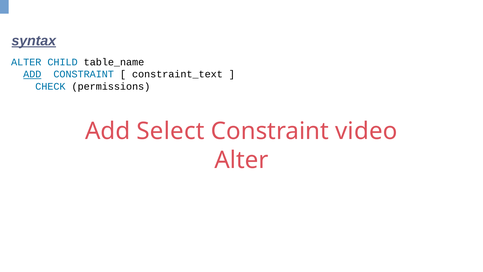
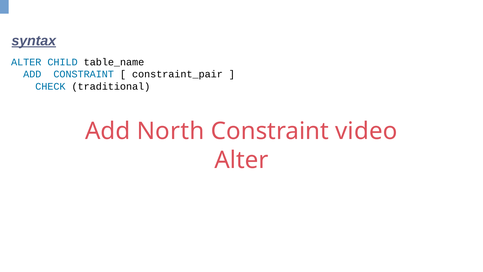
ADD underline: present -> none (32, 74)
constraint_text: constraint_text -> constraint_pair (177, 74)
permissions: permissions -> traditional (111, 86)
Select: Select -> North (170, 131)
